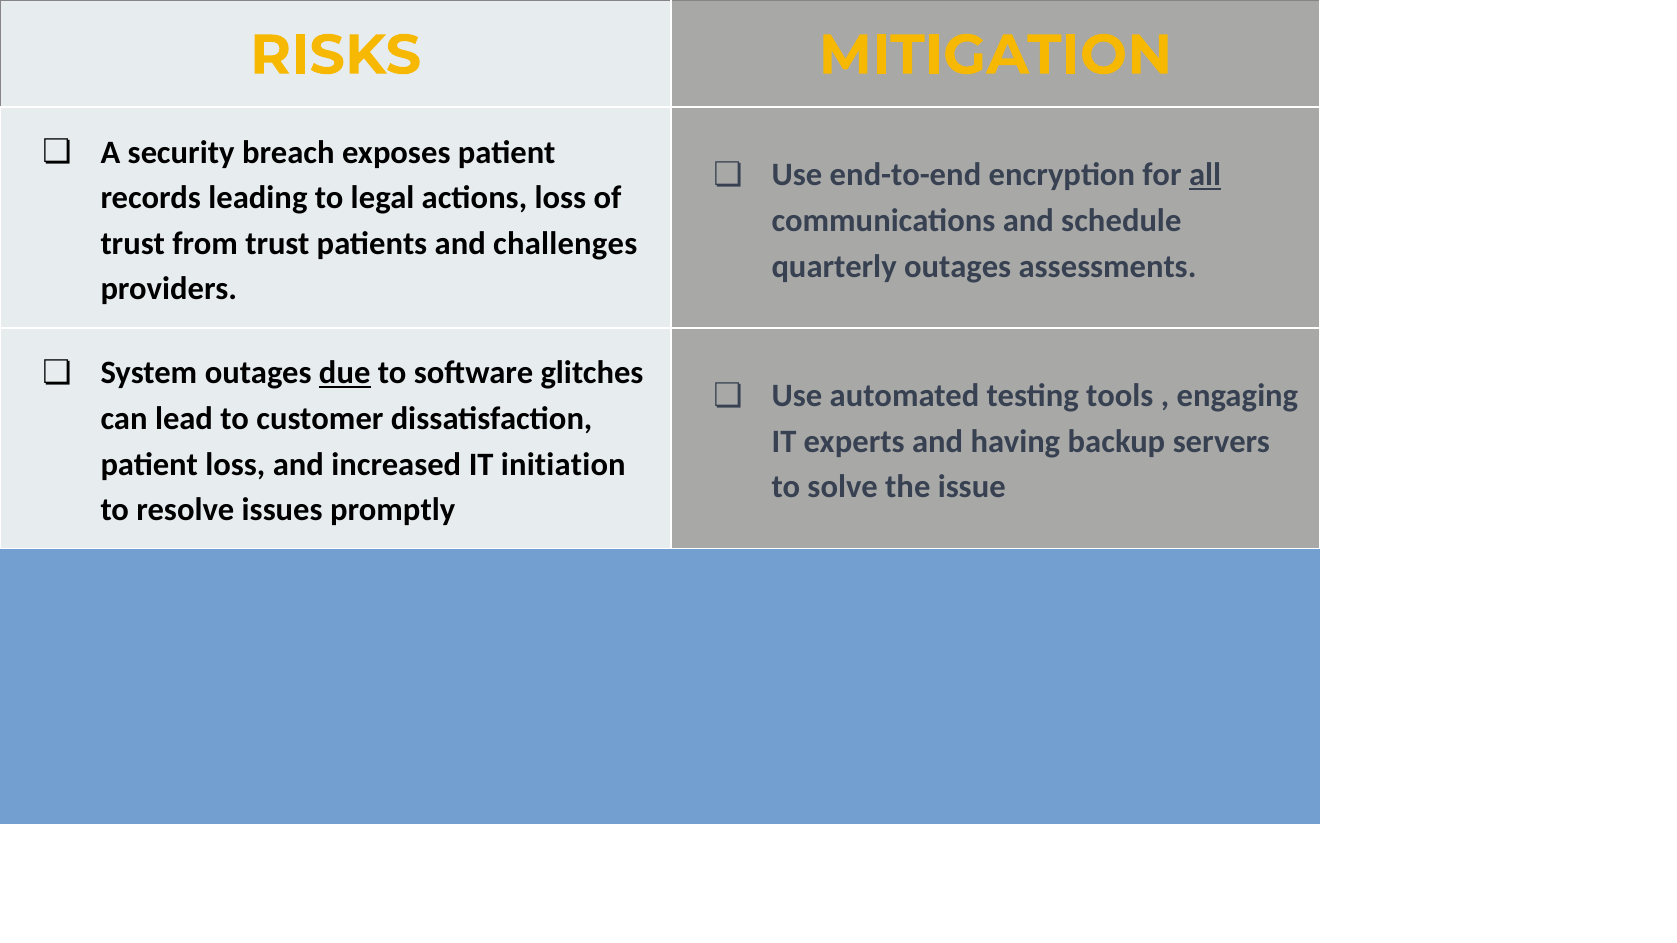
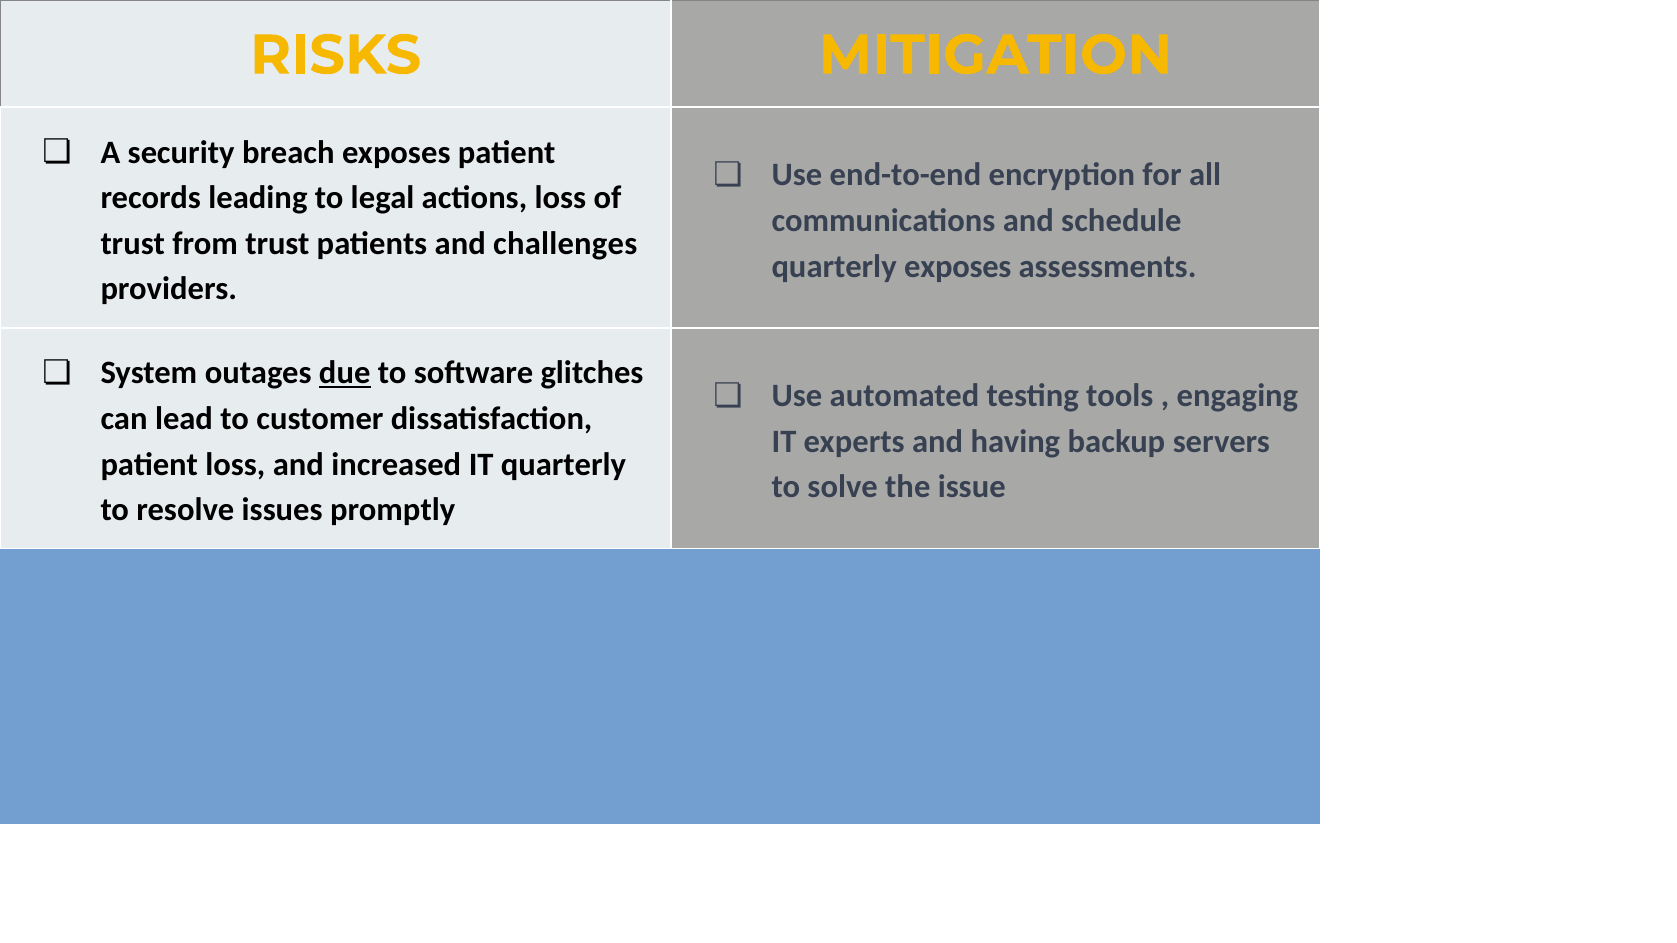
all underline: present -> none (1205, 175)
quarterly outages: outages -> exposes (958, 266)
IT initiation: initiation -> quarterly (563, 465)
